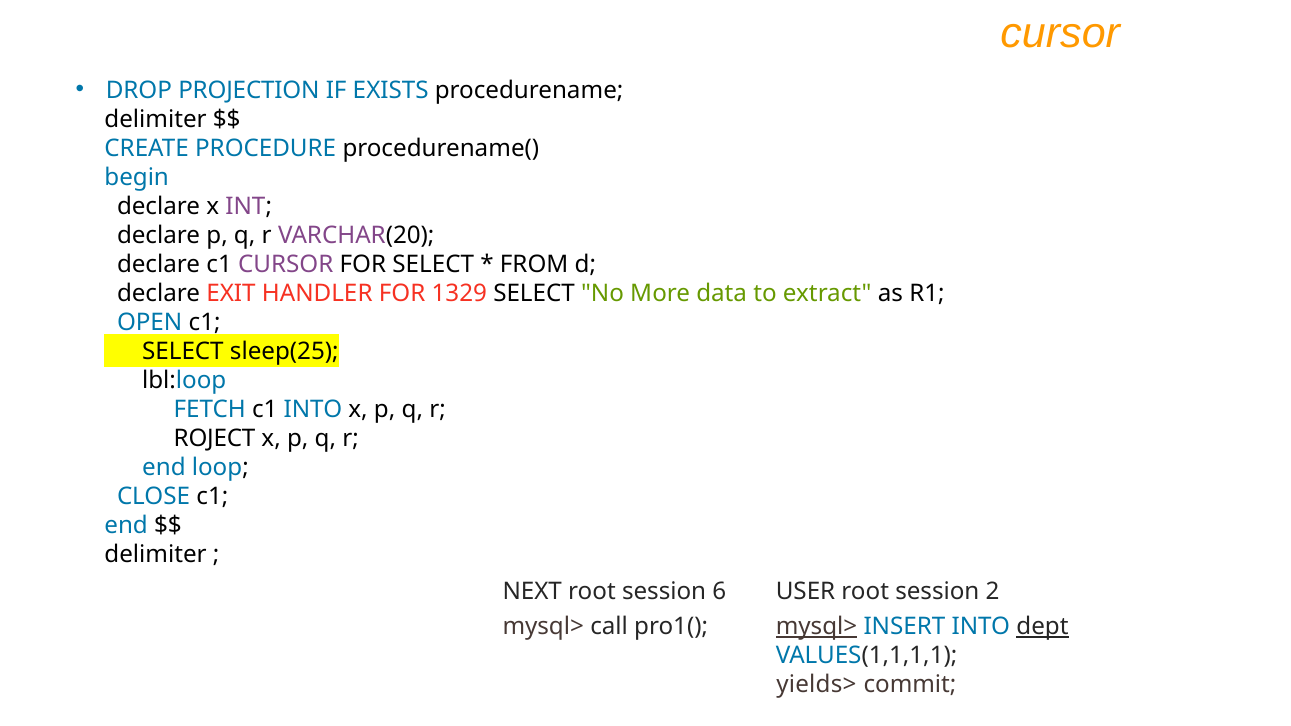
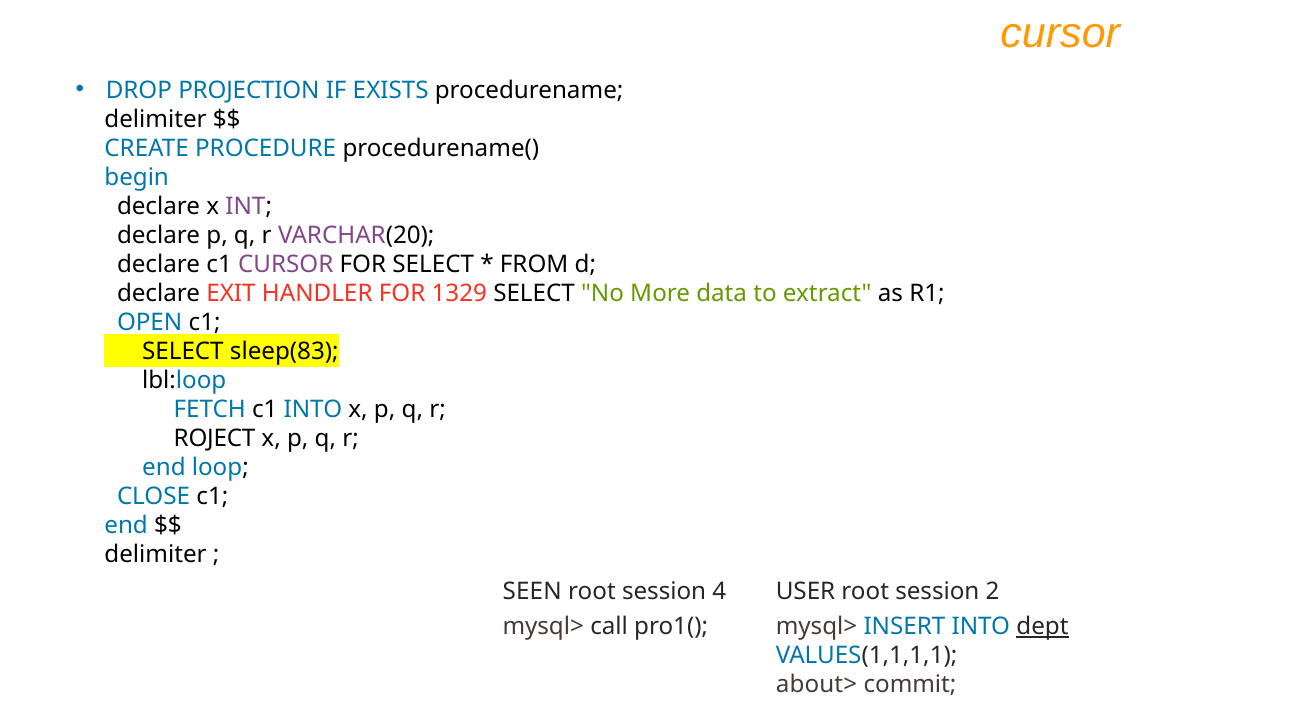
sleep(25: sleep(25 -> sleep(83 (284, 352)
NEXT: NEXT -> SEEN (532, 591)
6: 6 -> 4 (719, 591)
mysql> underline: present -> none (817, 627)
yields>: yields> -> about> (816, 685)
